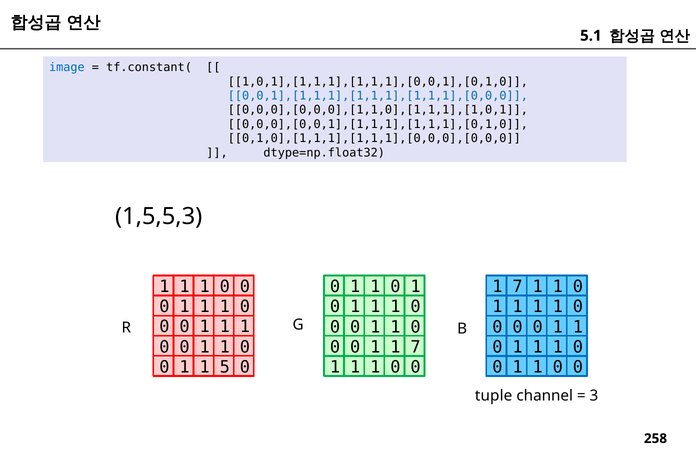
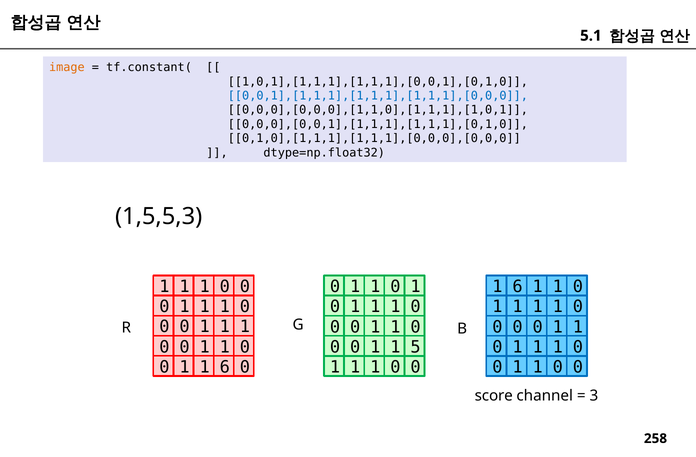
image colour: blue -> orange (67, 67)
7: 7 -> 6 (518, 287)
1 1 7: 7 -> 5 (416, 347)
1 1 5: 5 -> 6 (225, 367)
tuple: tuple -> score (494, 396)
